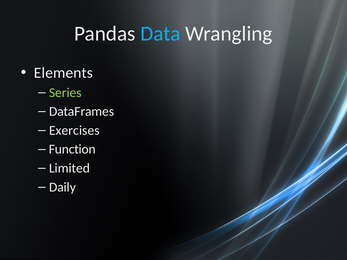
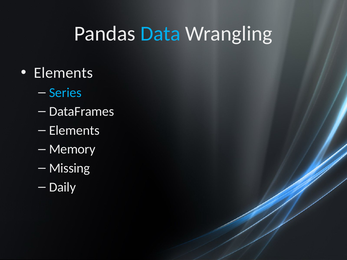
Series colour: light green -> light blue (65, 93)
Exercises: Exercises -> Elements (74, 131)
Function: Function -> Memory (72, 149)
Limited: Limited -> Missing (70, 168)
